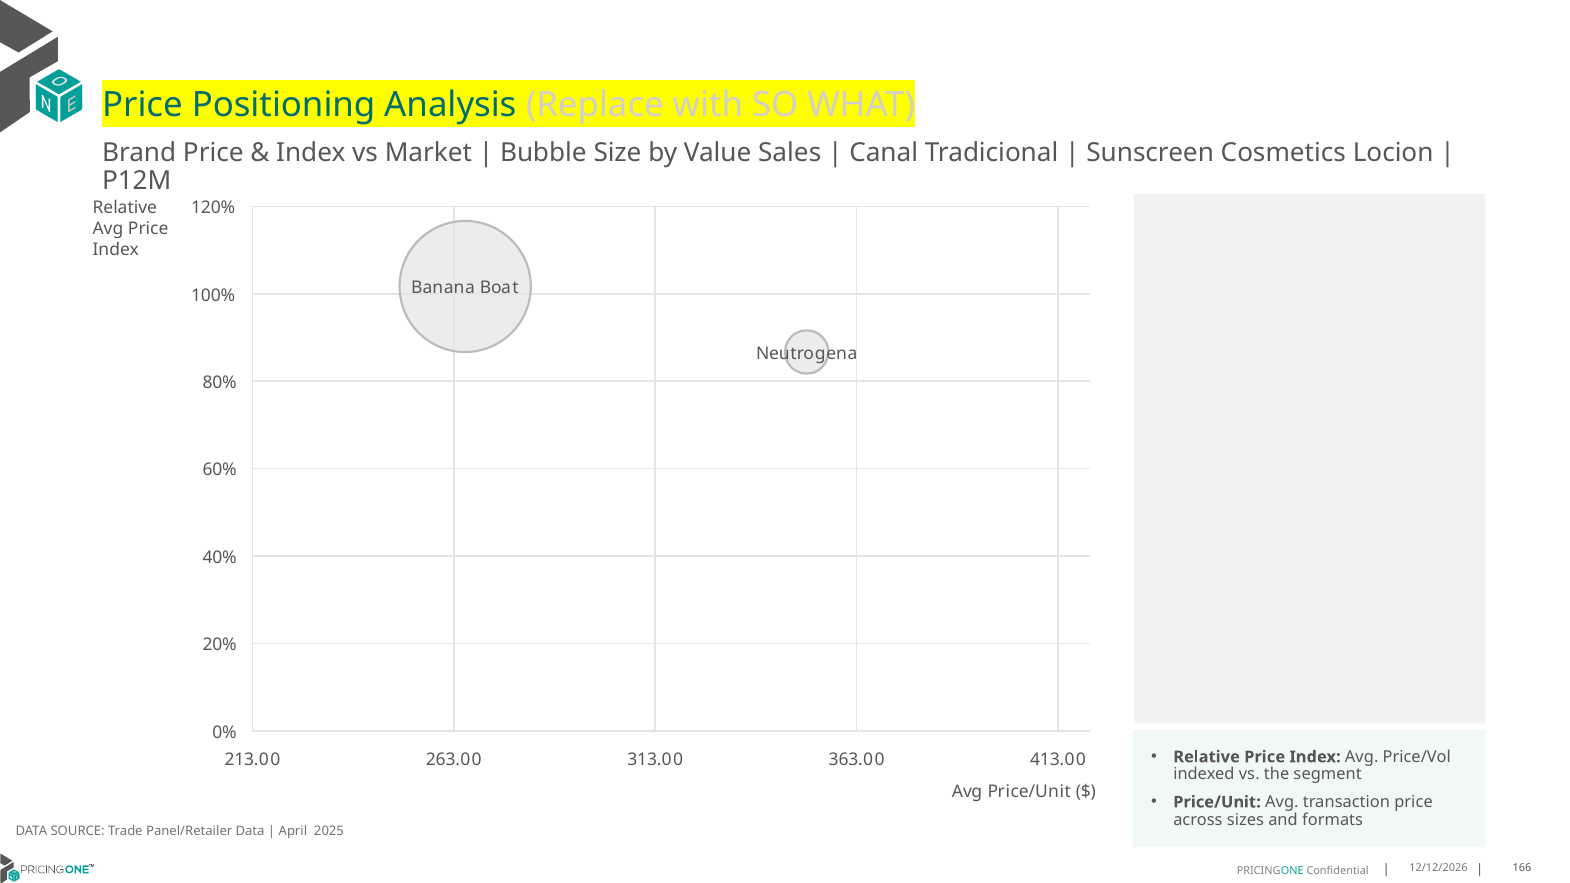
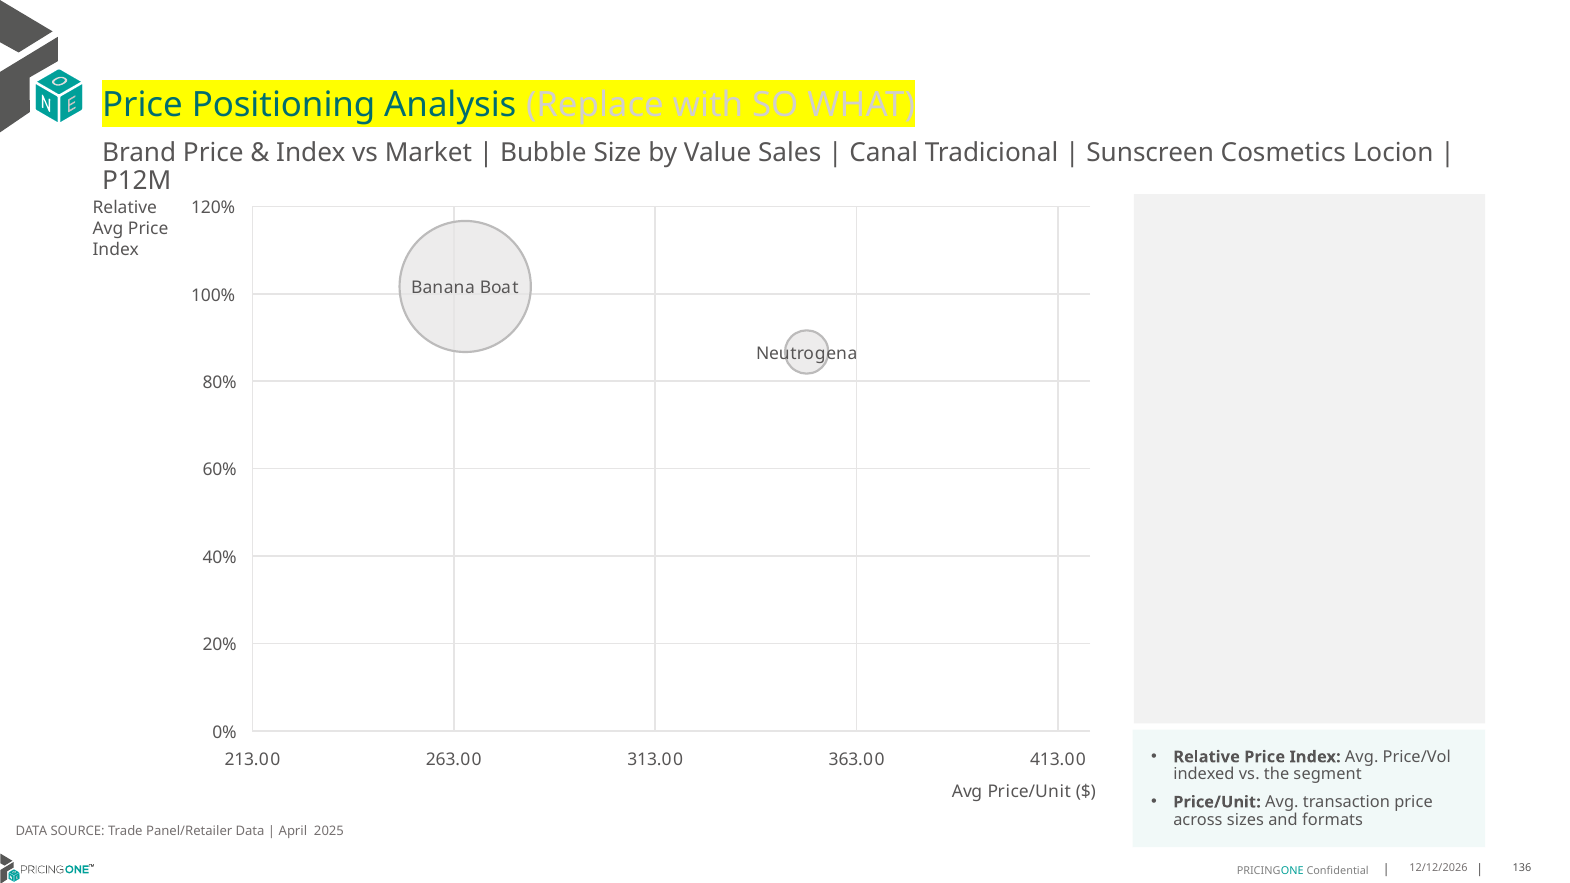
166: 166 -> 136 (1522, 868)
